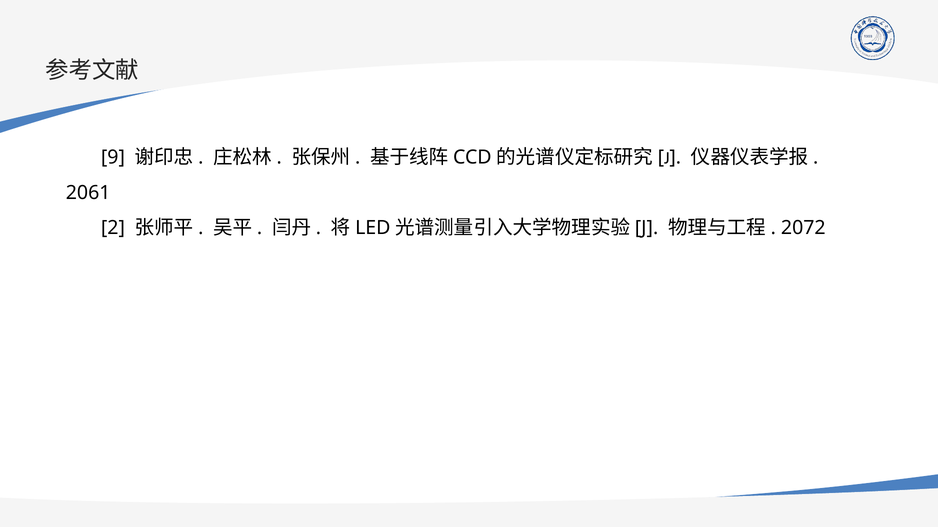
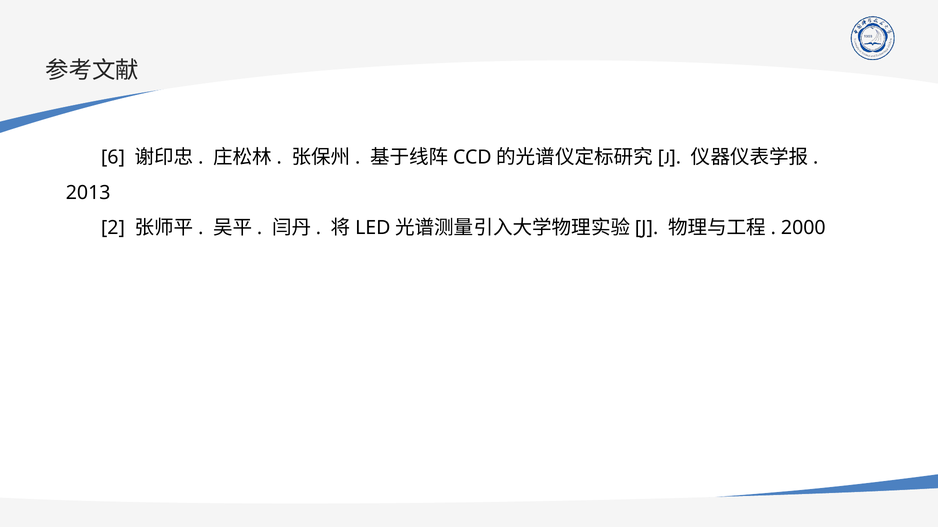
9: 9 -> 6 (113, 158)
2061: 2061 -> 2013 (88, 193)
2072: 2072 -> 2000 (803, 228)
